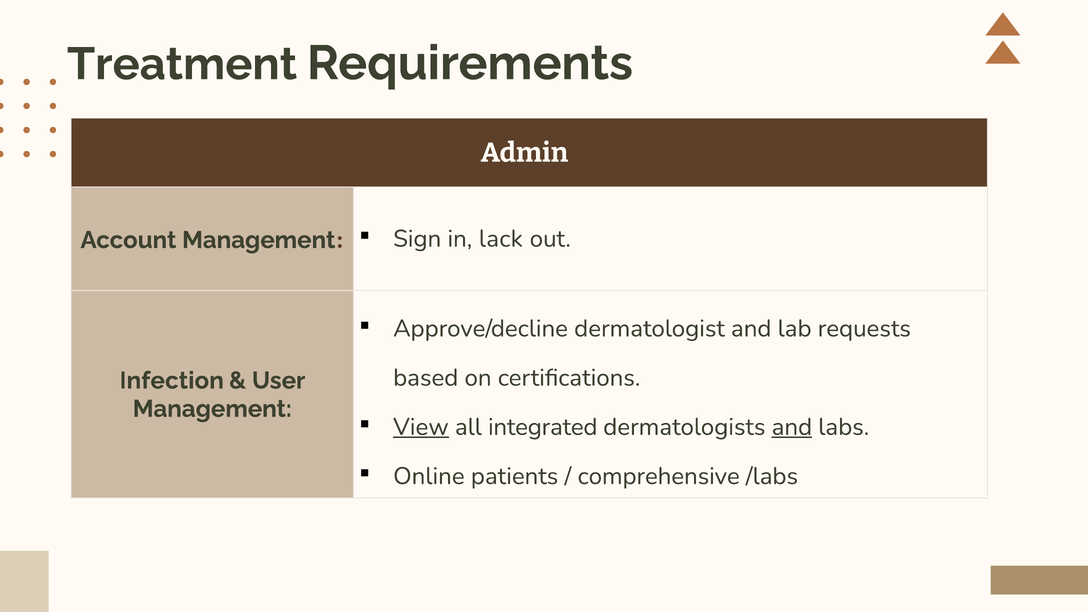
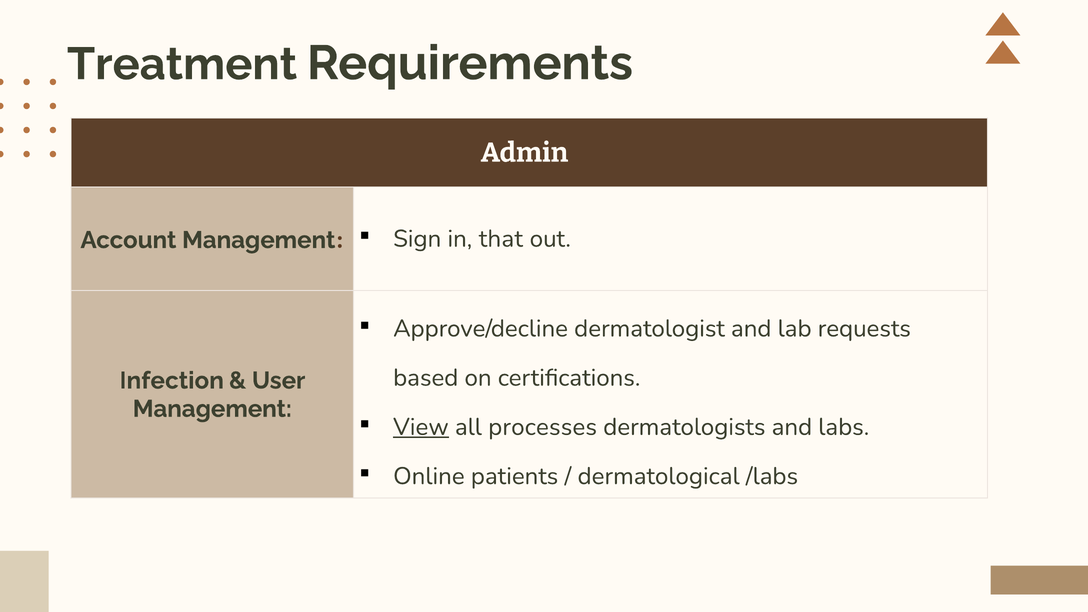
lack: lack -> that (501, 239)
integrated: integrated -> processes (543, 427)
and underline: present -> none (792, 427)
comprehensive: comprehensive -> dermatological (659, 476)
